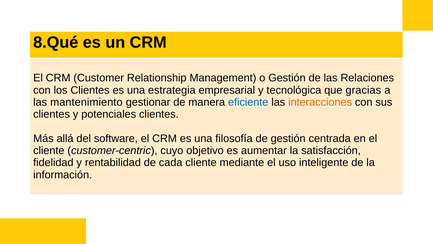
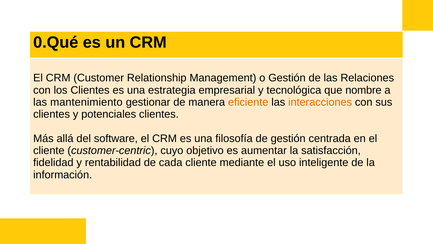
8.Qué: 8.Qué -> 0.Qué (56, 42)
gracias: gracias -> nombre (363, 90)
eficiente colour: blue -> orange (248, 102)
